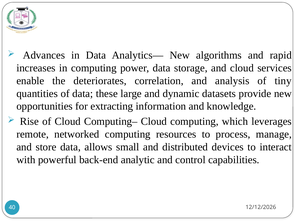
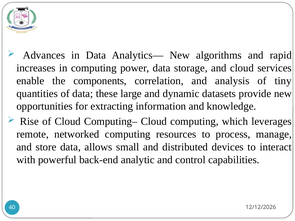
deteriorates: deteriorates -> components (100, 81)
